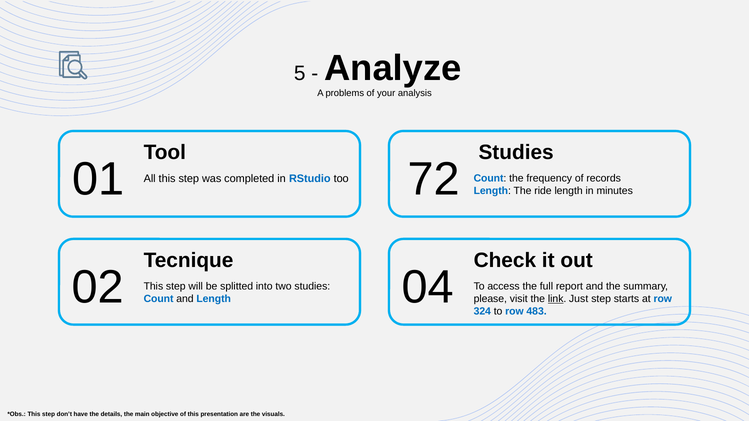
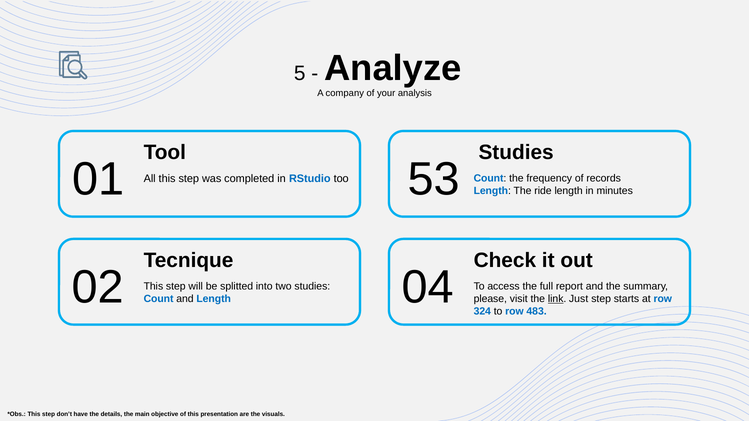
problems: problems -> company (345, 93)
72: 72 -> 53 (434, 180)
